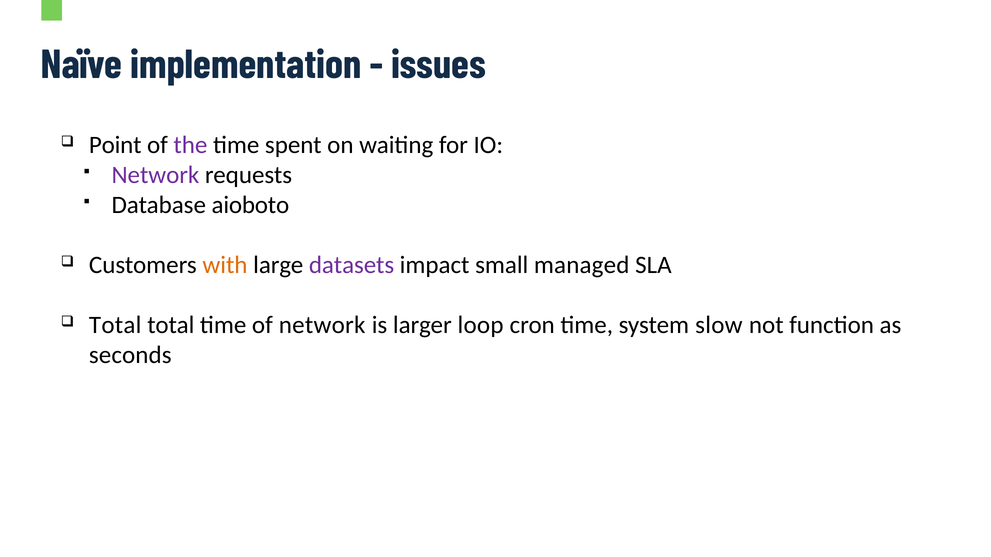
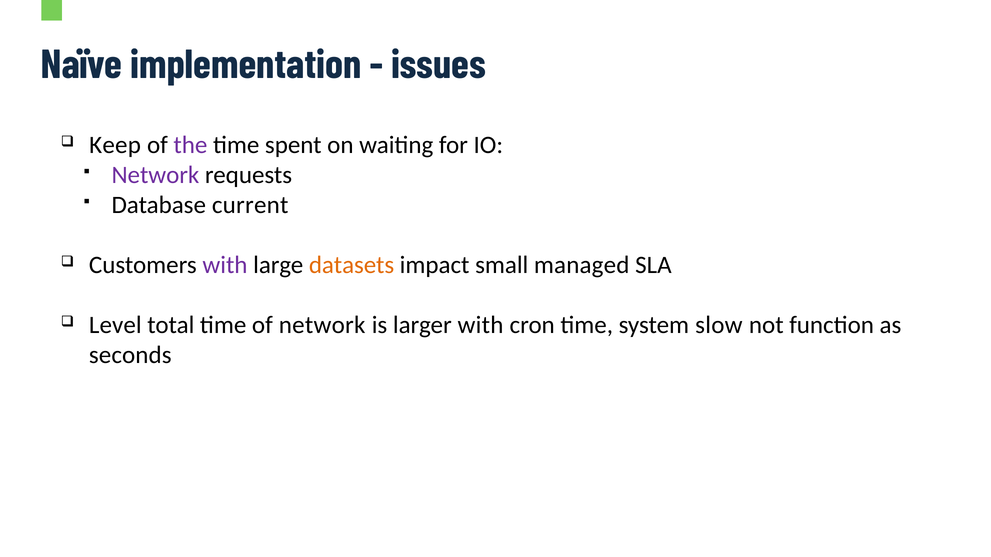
Point: Point -> Keep (115, 145)
aioboto: aioboto -> current (250, 205)
with colour: orange -> purple (225, 265)
datasets colour: purple -> orange (352, 265)
Total: Total -> Level (115, 325)
larger loop: loop -> with (481, 325)
